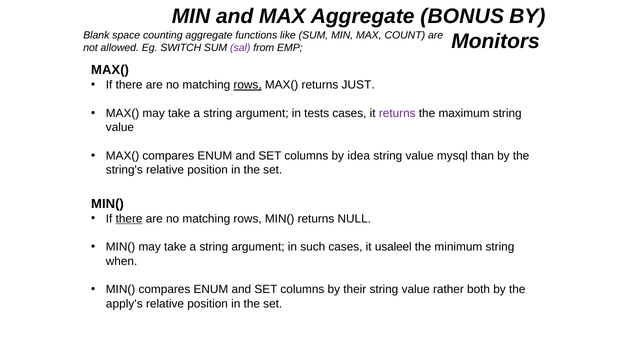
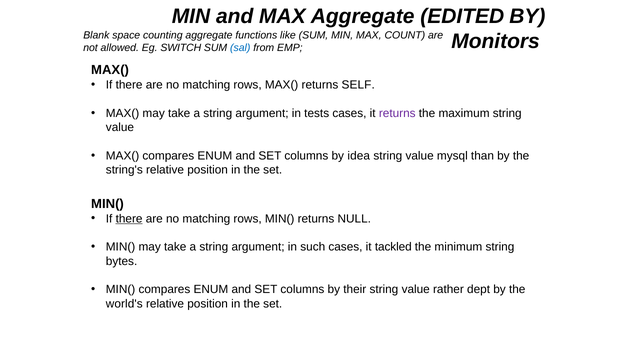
BONUS: BONUS -> EDITED (462, 16)
sal colour: purple -> blue (240, 48)
rows underline: present -> none (248, 85)
JUST: JUST -> SELF (358, 85)
usaleel: usaleel -> tackled (393, 247)
when: when -> bytes (122, 261)
both: both -> dept (479, 289)
apply's: apply's -> world's (124, 304)
